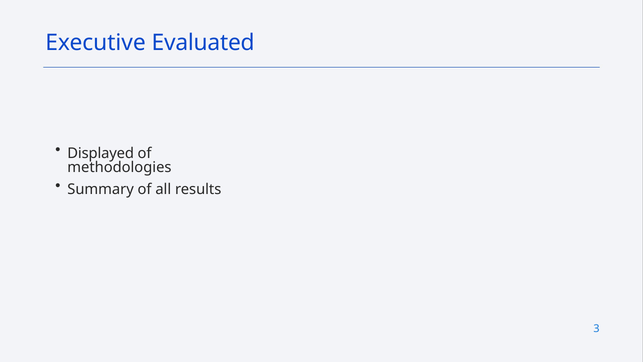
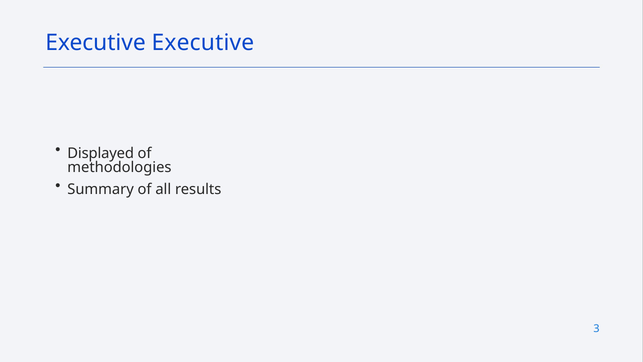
Executive Evaluated: Evaluated -> Executive (203, 43)
